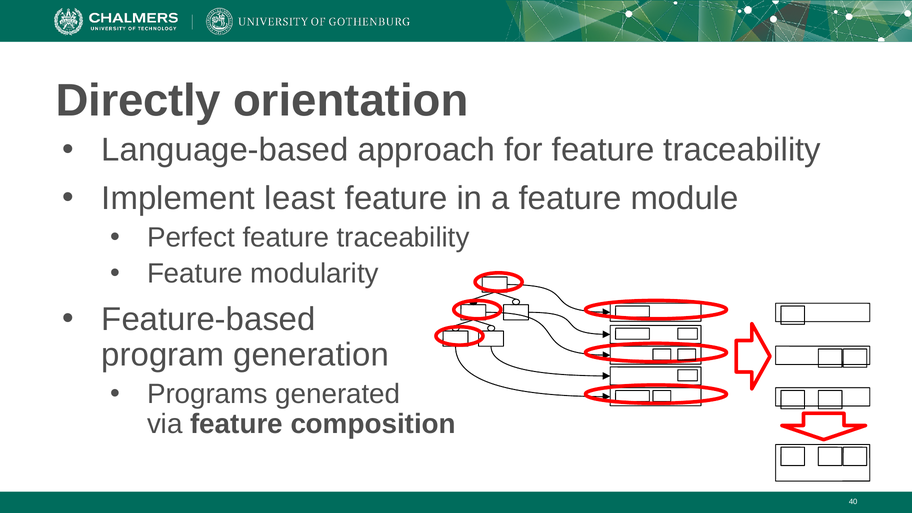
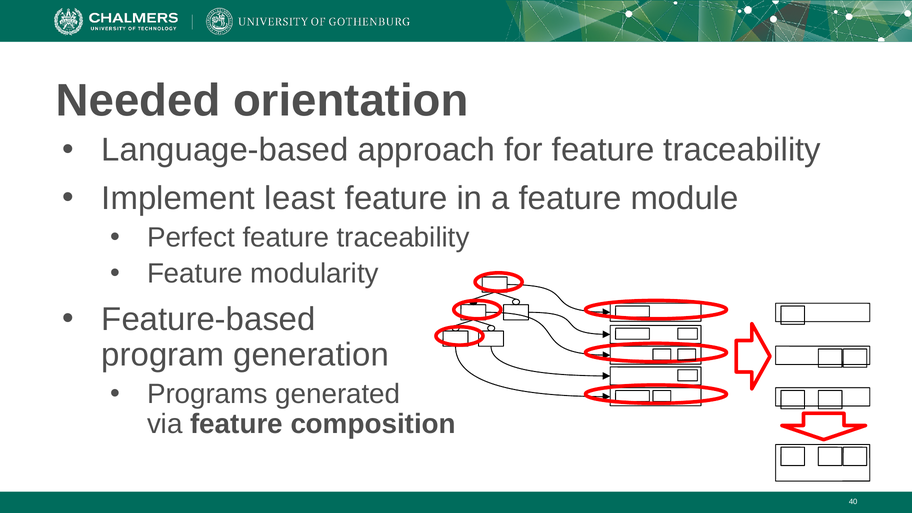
Directly: Directly -> Needed (138, 101)
